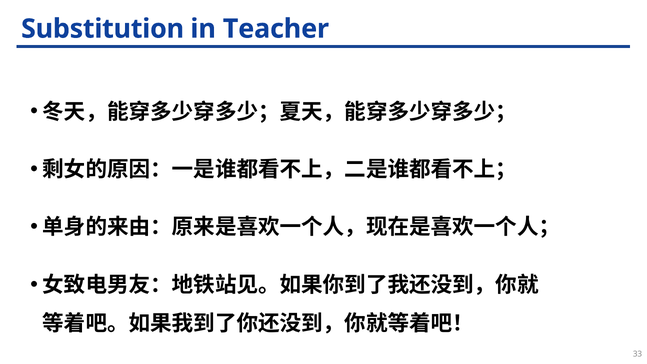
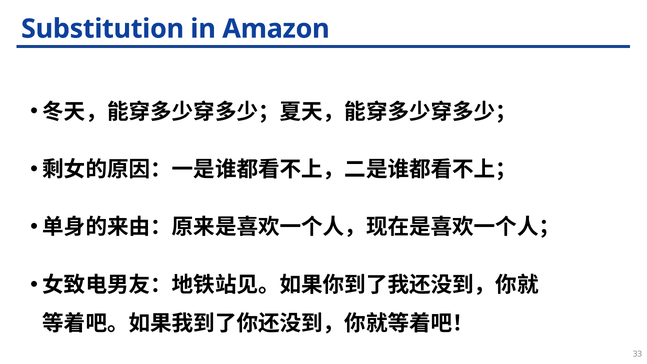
Teacher: Teacher -> Amazon (276, 29)
